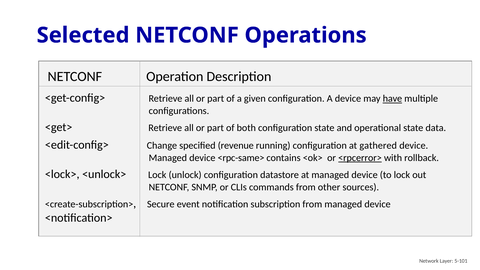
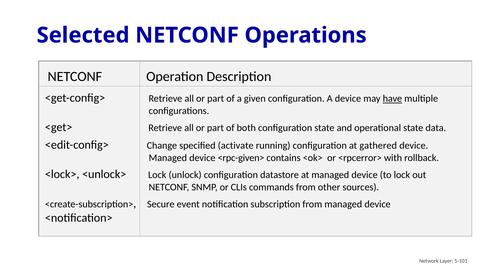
revenue: revenue -> activate (236, 145)
<rpc-same>: <rpc-same> -> <rpc-given> (241, 158)
<rpcerror> underline: present -> none (360, 158)
